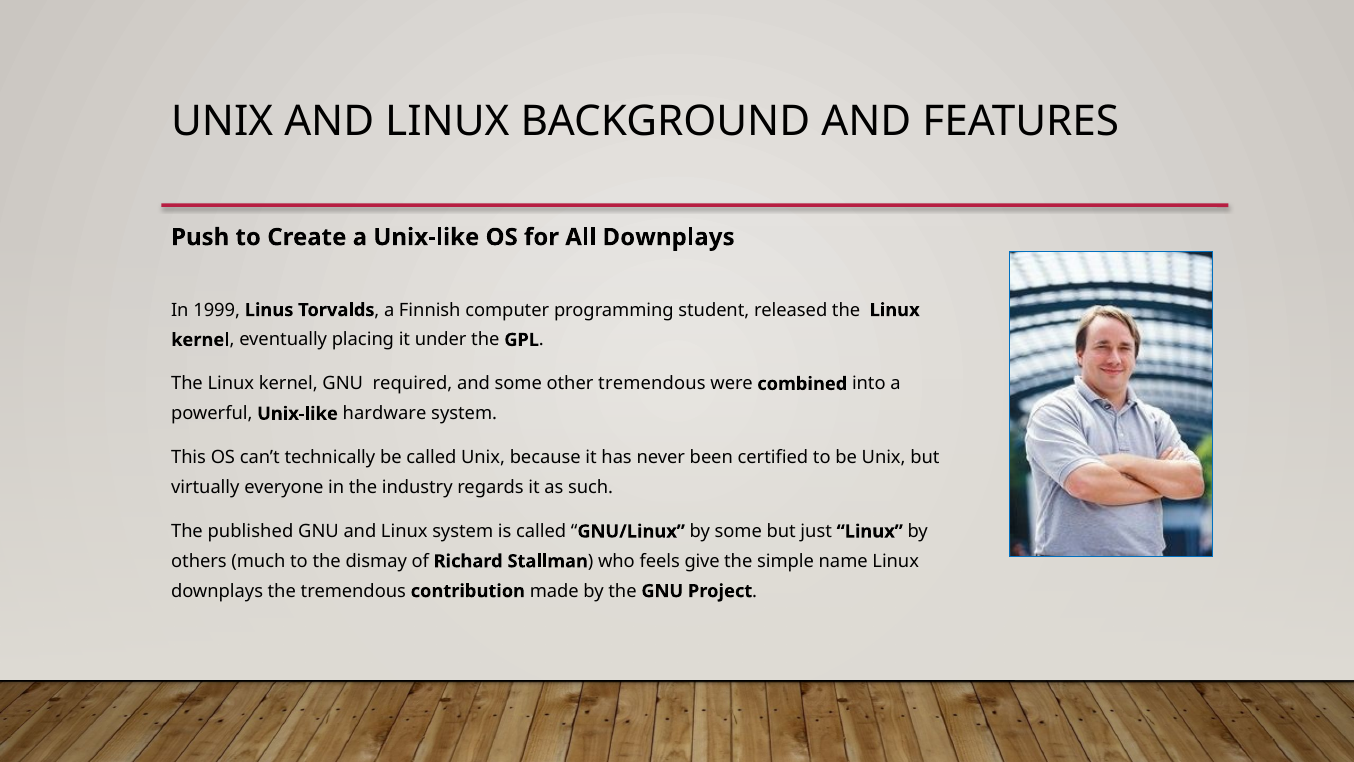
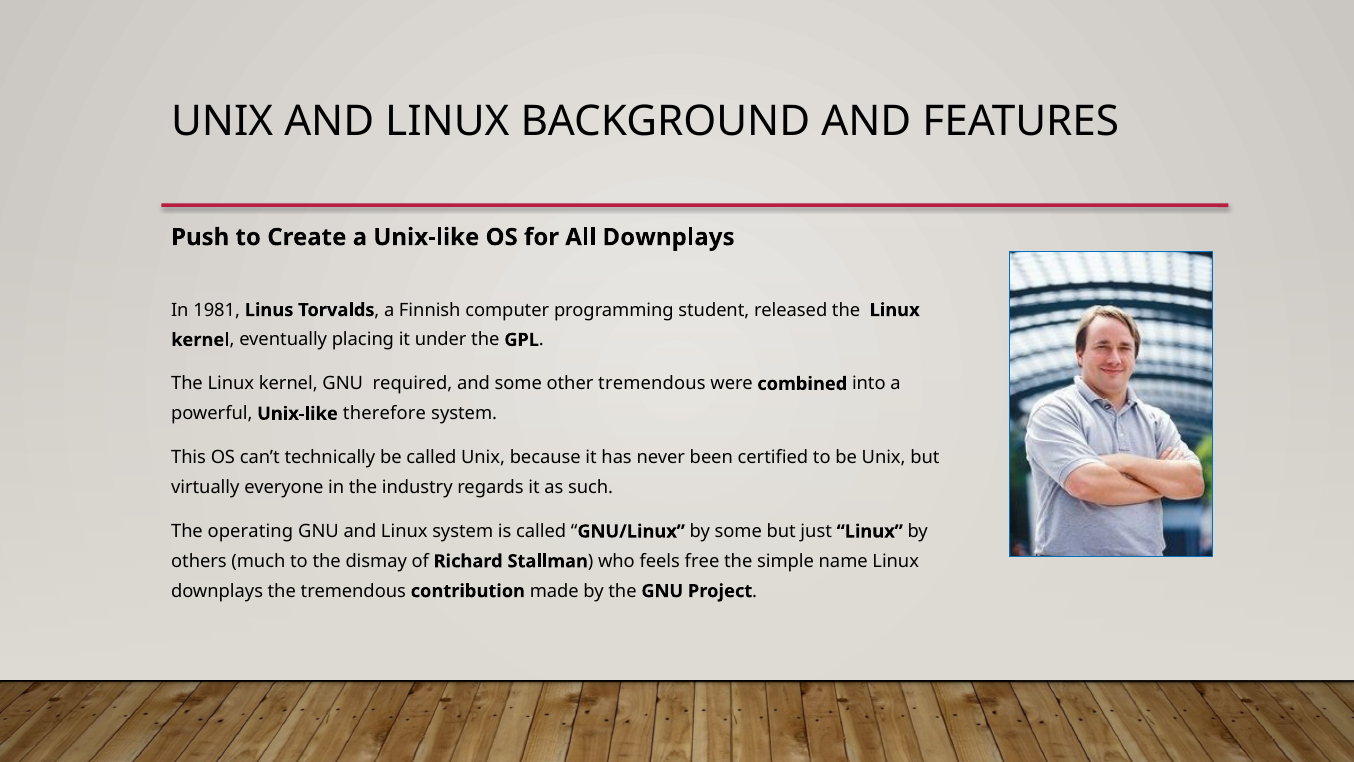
1999: 1999 -> 1981 (217, 310)
hardware: hardware -> therefore (385, 413)
published: published -> operating (250, 531)
give: give -> free (702, 561)
